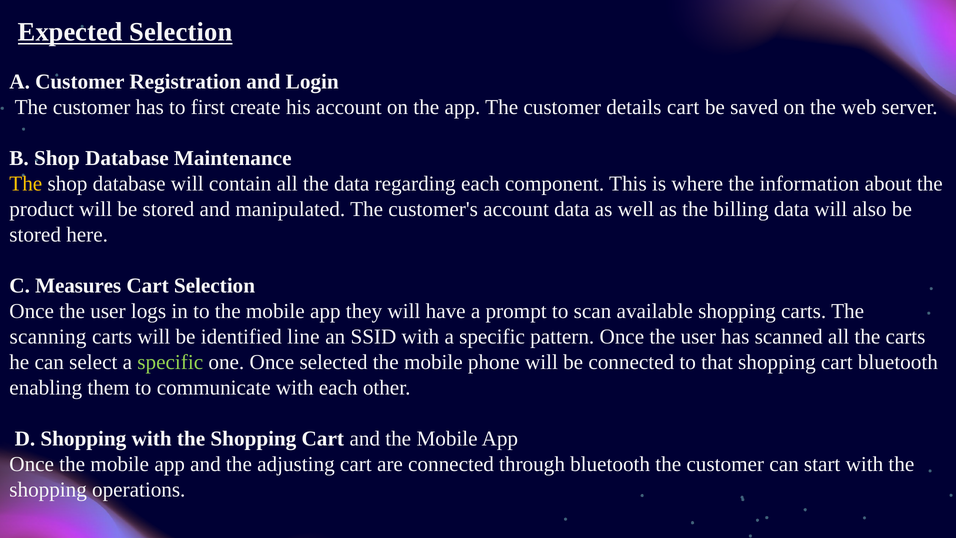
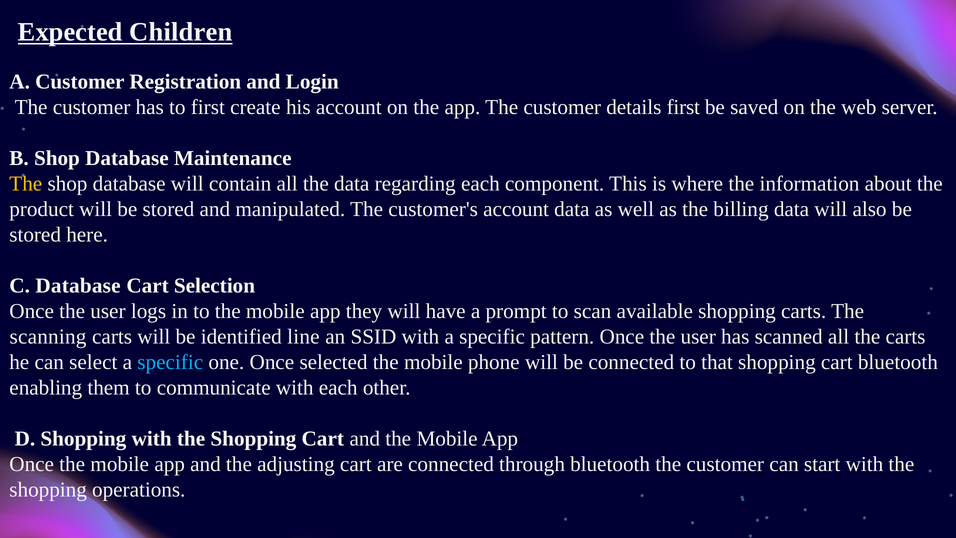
Expected Selection: Selection -> Children (181, 32)
details cart: cart -> first (683, 107)
C Measures: Measures -> Database (78, 286)
specific colour: light green -> light blue (170, 362)
